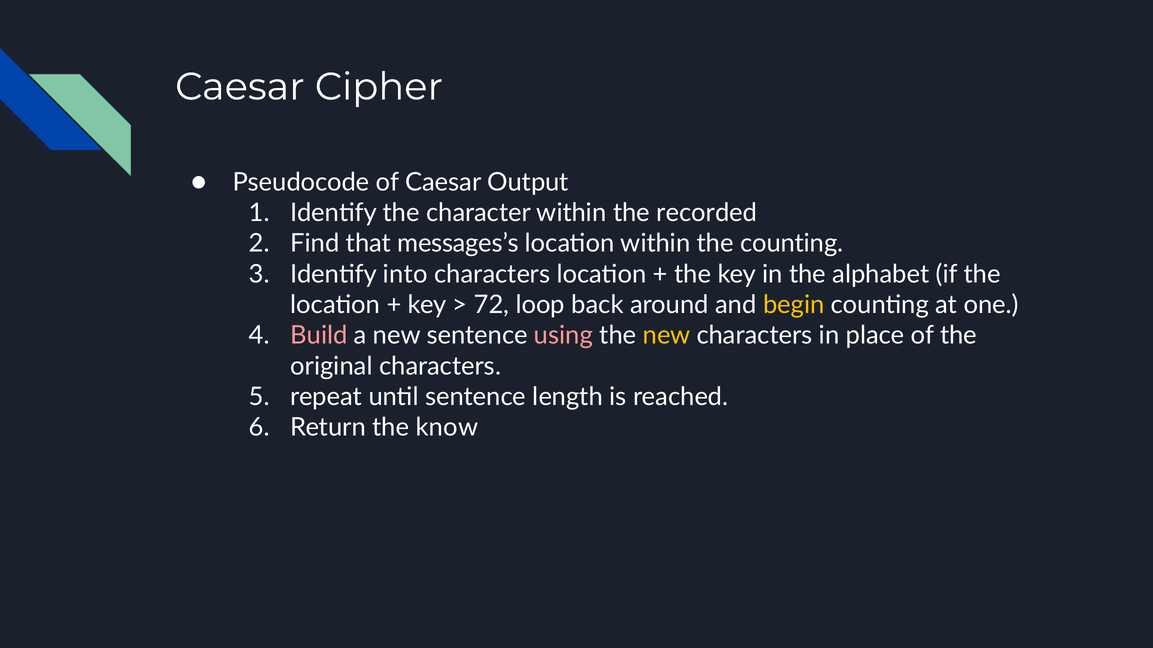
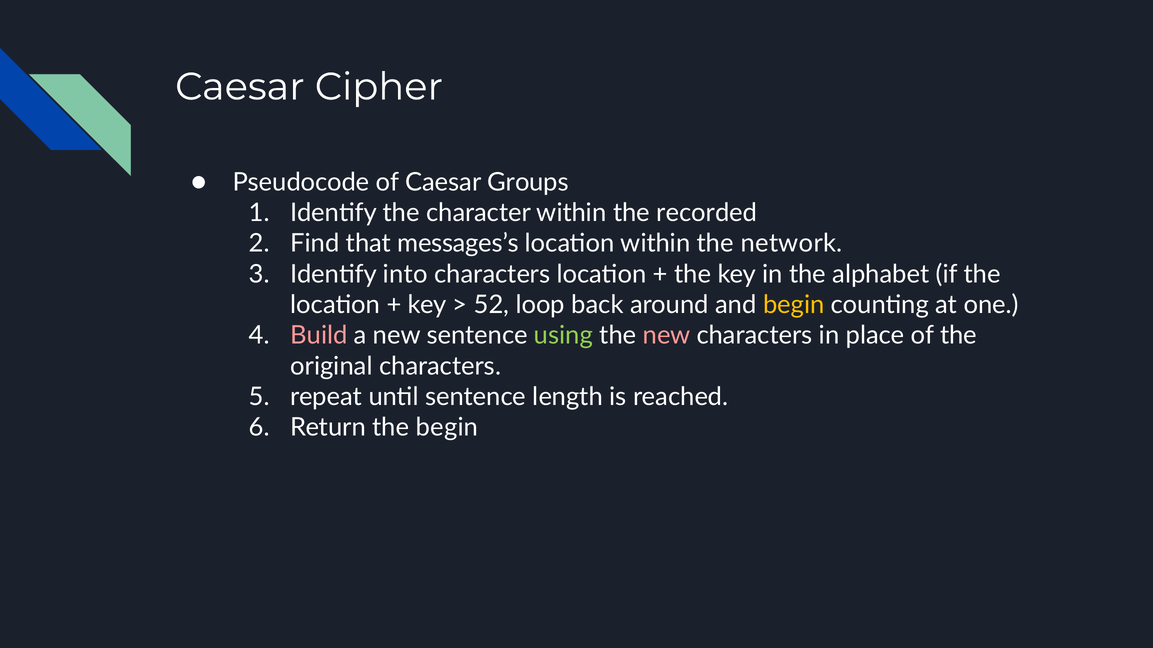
Output: Output -> Groups (528, 182)
the counting: counting -> network (792, 244)
72: 72 -> 52 (491, 305)
using colour: pink -> light green (563, 336)
new colour: yellow -> pink (667, 336)
the know: know -> begin (447, 428)
